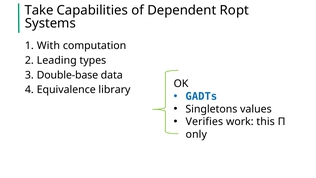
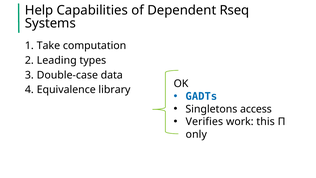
Take: Take -> Help (39, 10)
Ropt: Ropt -> Rseq (234, 10)
With: With -> Take (48, 46)
Double-base: Double-base -> Double-case (67, 75)
values: values -> access (256, 109)
